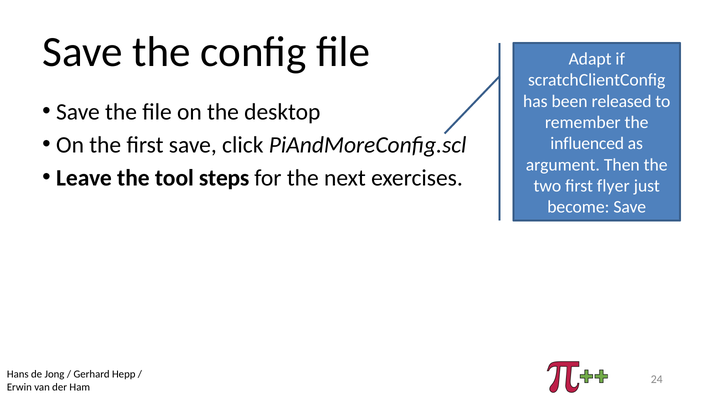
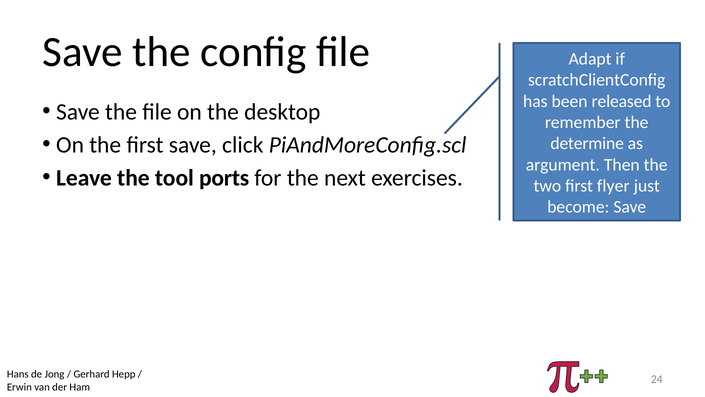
influenced: influenced -> determine (587, 143)
steps: steps -> ports (224, 178)
